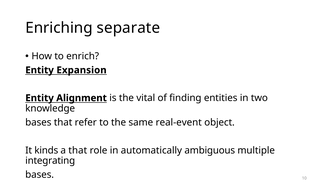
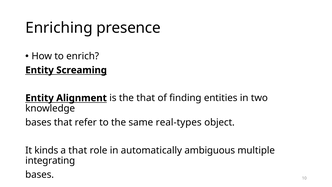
separate: separate -> presence (129, 28)
Expansion: Expansion -> Screaming (82, 70)
the vital: vital -> that (146, 98)
real-event: real-event -> real-types (179, 122)
